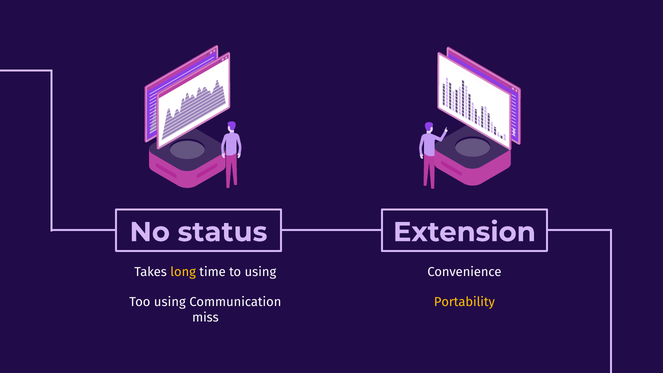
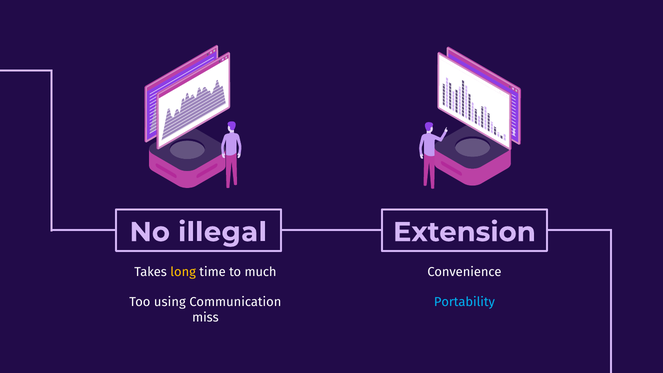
status: status -> illegal (222, 232)
to using: using -> much (261, 272)
Portability colour: yellow -> light blue (464, 302)
